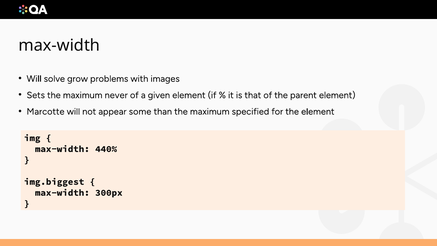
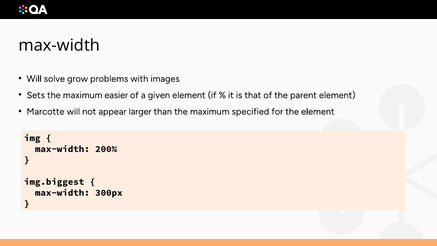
never: never -> easier (116, 95)
some: some -> larger (140, 111)
440%: 440% -> 200% (106, 149)
